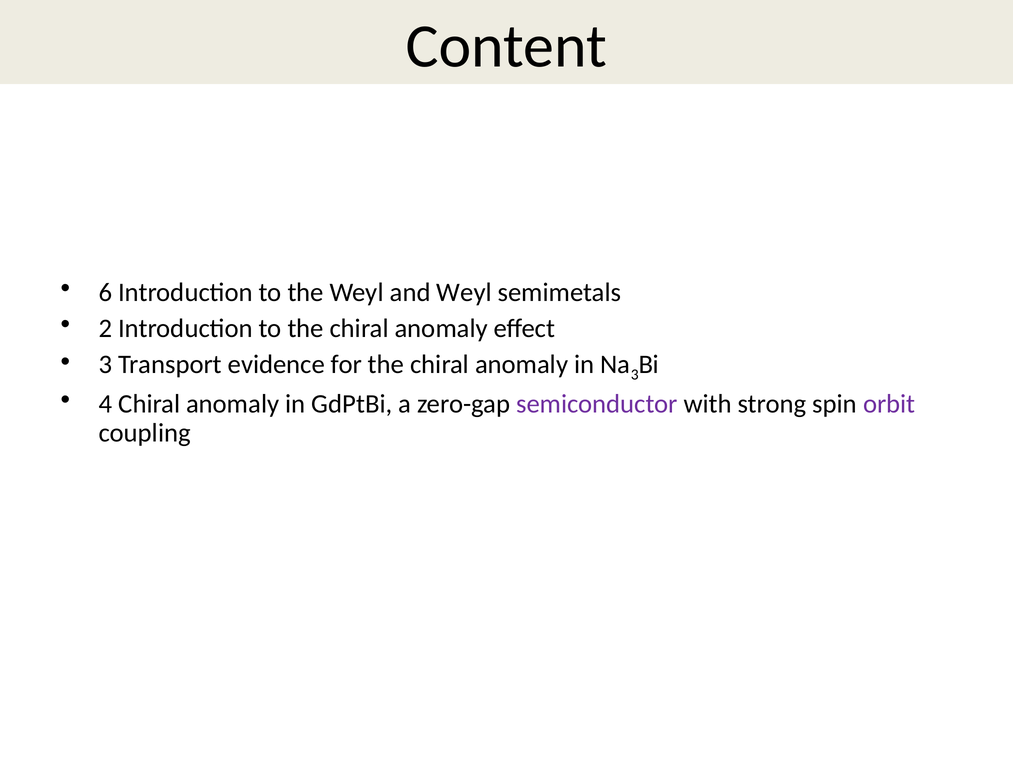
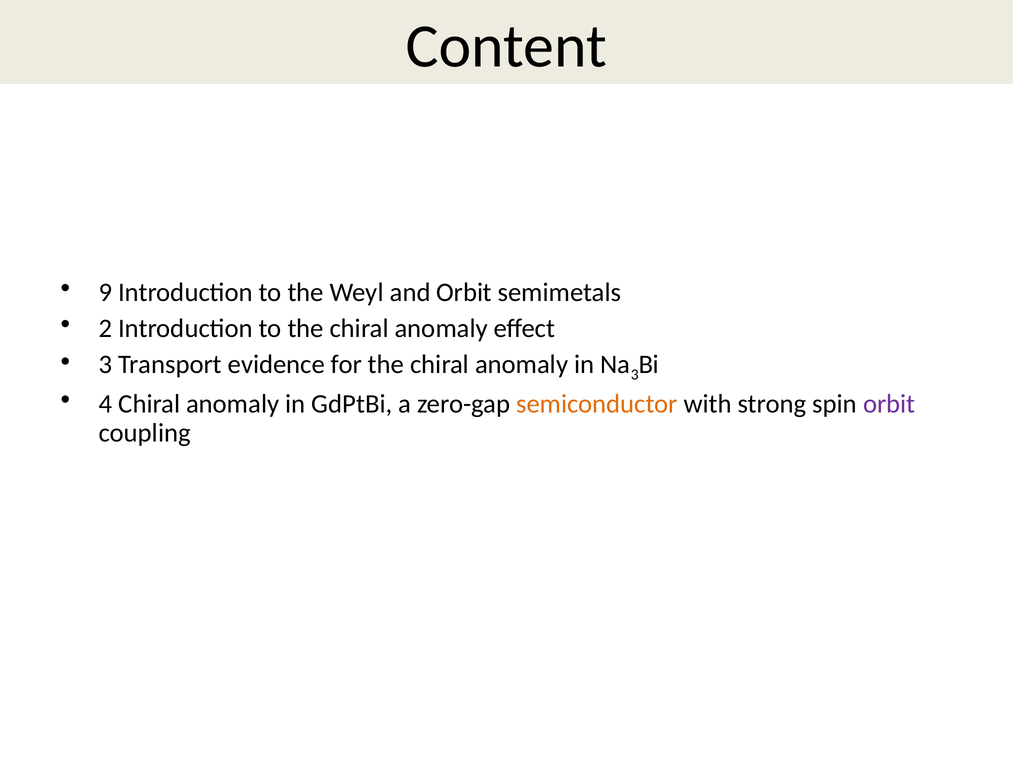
6: 6 -> 9 (106, 293)
and Weyl: Weyl -> Orbit (464, 293)
semiconductor colour: purple -> orange (597, 405)
